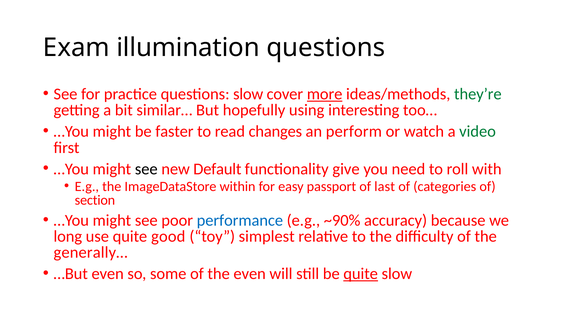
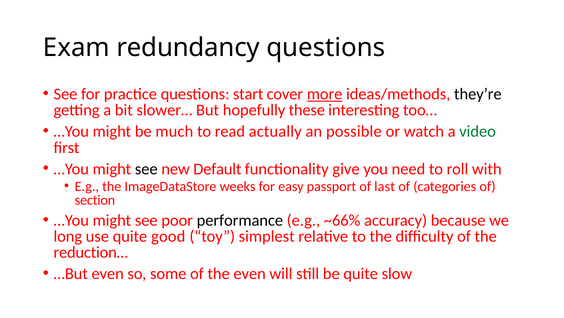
illumination: illumination -> redundancy (188, 47)
questions slow: slow -> start (248, 94)
they’re colour: green -> black (478, 94)
similar…: similar… -> slower… (164, 110)
using: using -> these (307, 110)
faster: faster -> much (174, 131)
changes: changes -> actually (275, 131)
perform: perform -> possible (354, 131)
within: within -> weeks (238, 186)
performance colour: blue -> black (240, 220)
~90%: ~90% -> ~66% (342, 220)
generally…: generally… -> reduction… (91, 252)
quite underline: present -> none (361, 273)
